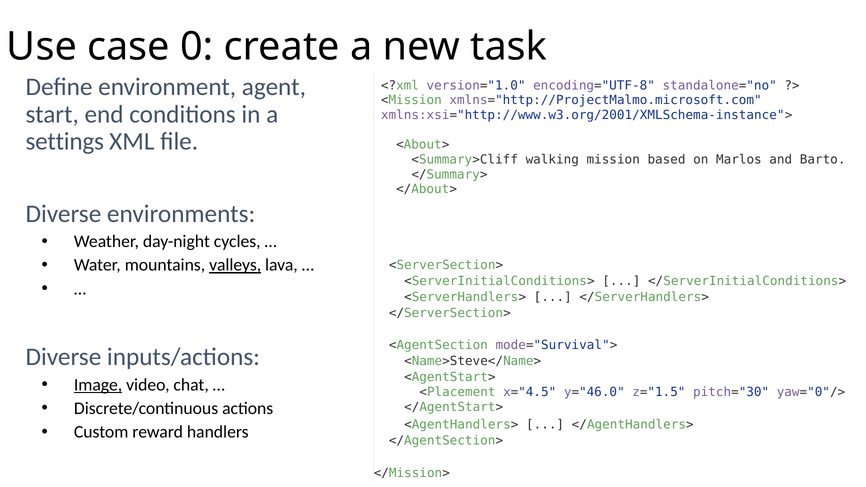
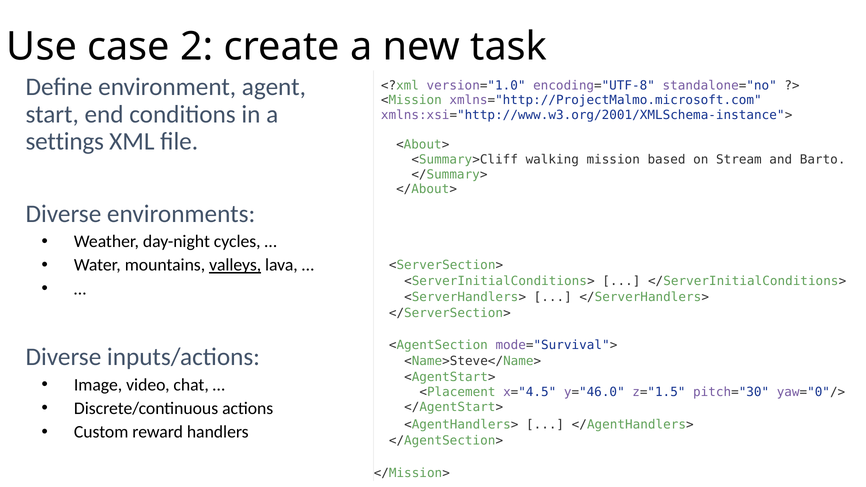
0: 0 -> 2 (197, 47)
Marlos: Marlos -> Stream (739, 160)
Image underline: present -> none (98, 385)
